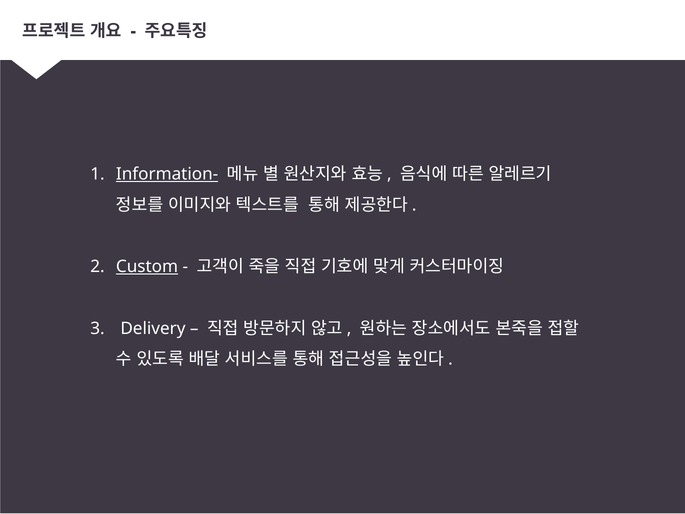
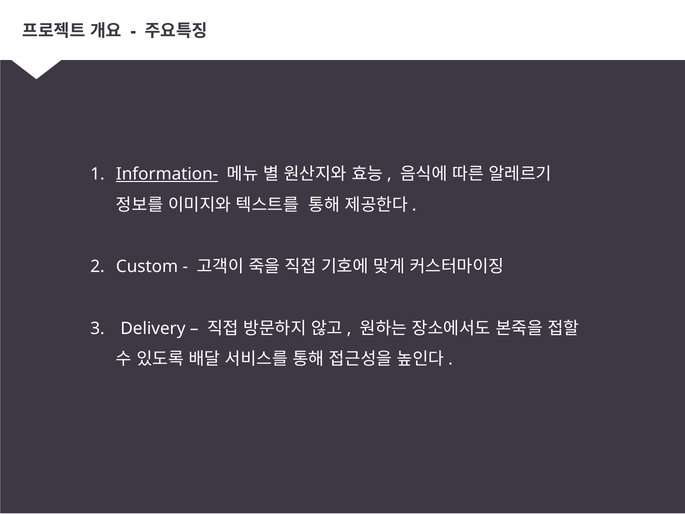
Custom underline: present -> none (147, 267)
